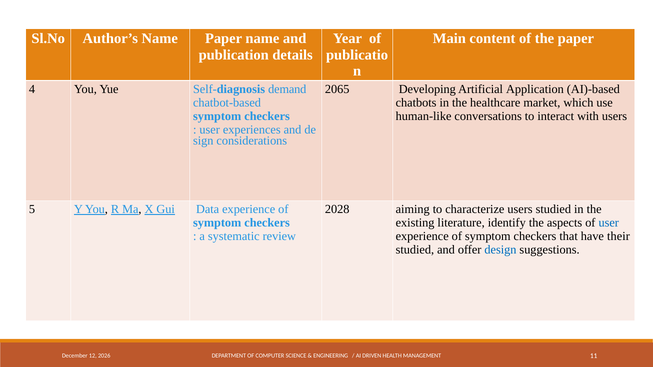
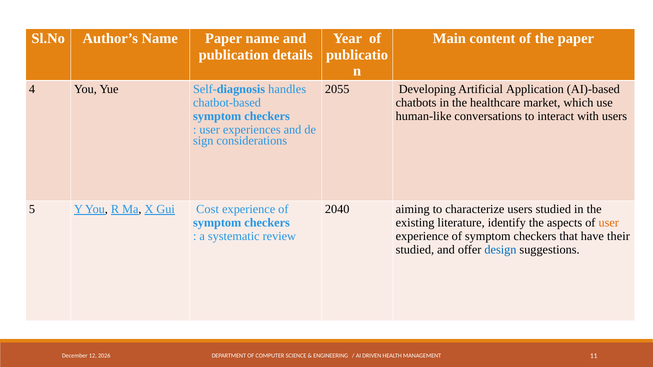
demand: demand -> handles (287, 89)
2065: 2065 -> 2055 (337, 89)
Data: Data -> Cost (208, 209)
2028: 2028 -> 2040 (337, 209)
user colour: blue -> orange (609, 223)
